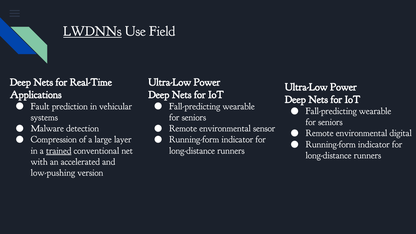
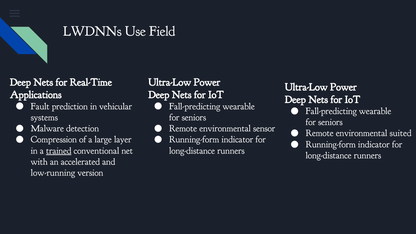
LWDNNs underline: present -> none (92, 31)
digital: digital -> suited (401, 133)
low-pushing: low-pushing -> low-running (53, 173)
